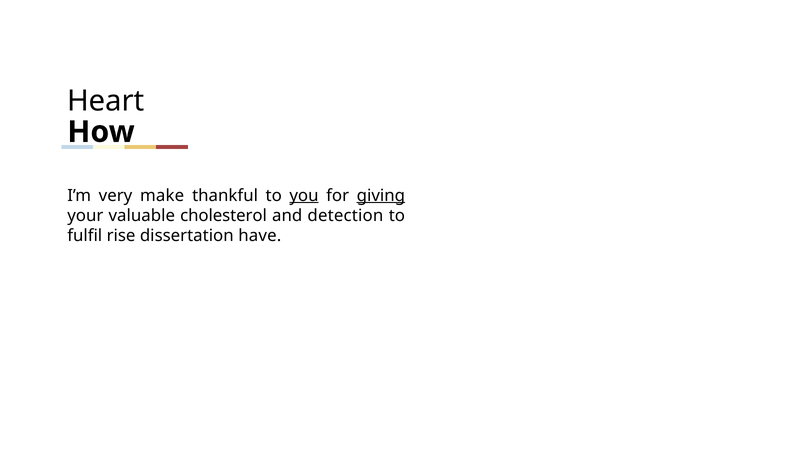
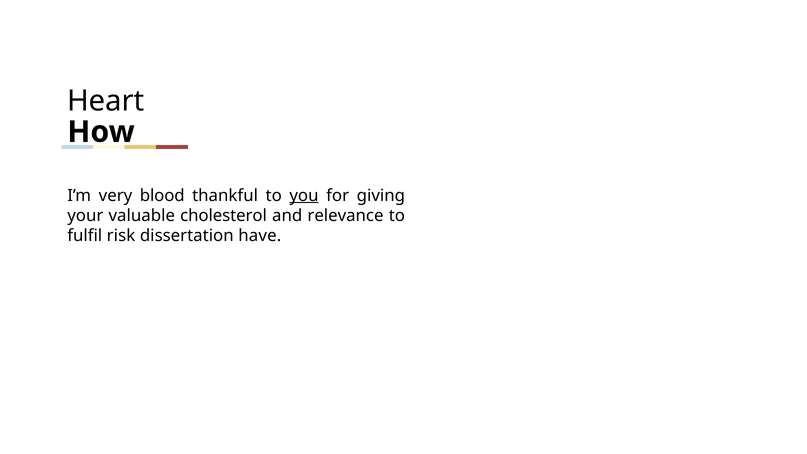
make: make -> blood (162, 195)
giving underline: present -> none (381, 195)
detection: detection -> relevance (345, 216)
rise: rise -> risk (121, 236)
